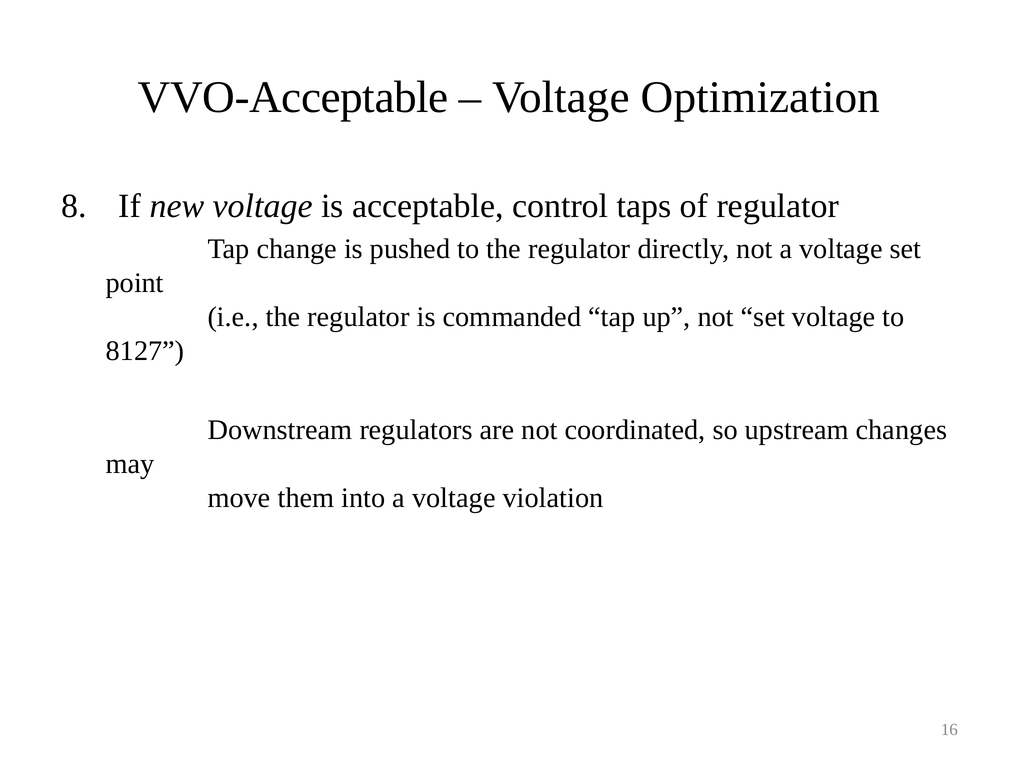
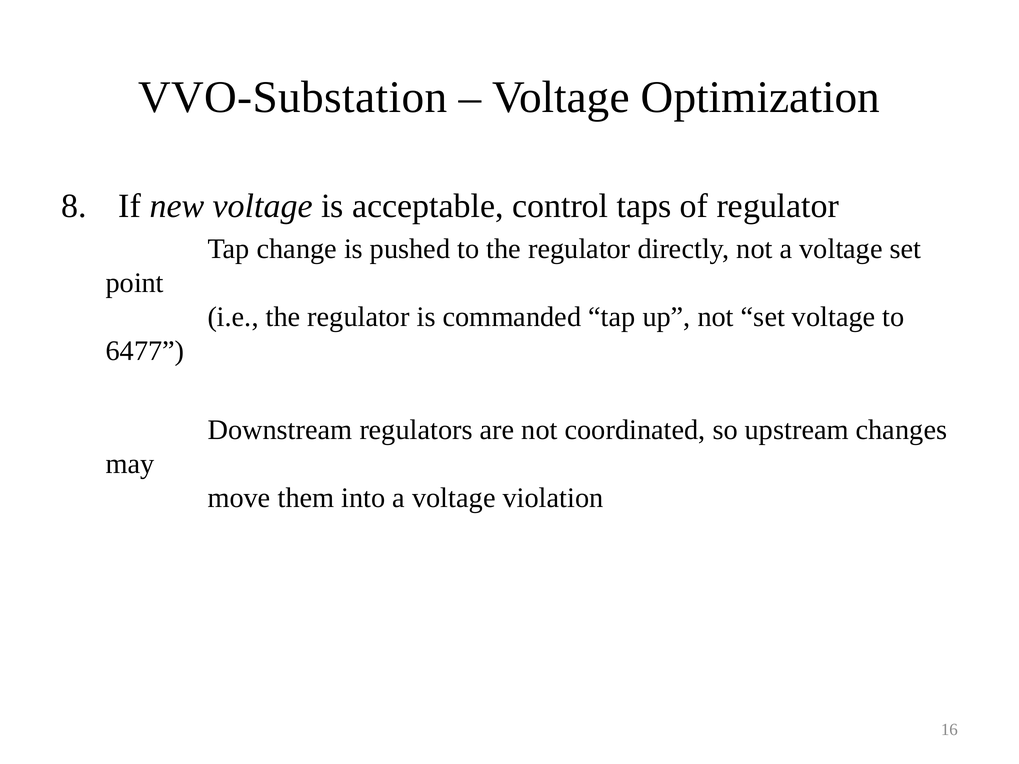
VVO-Acceptable: VVO-Acceptable -> VVO-Substation (293, 97)
8127: 8127 -> 6477 (145, 351)
